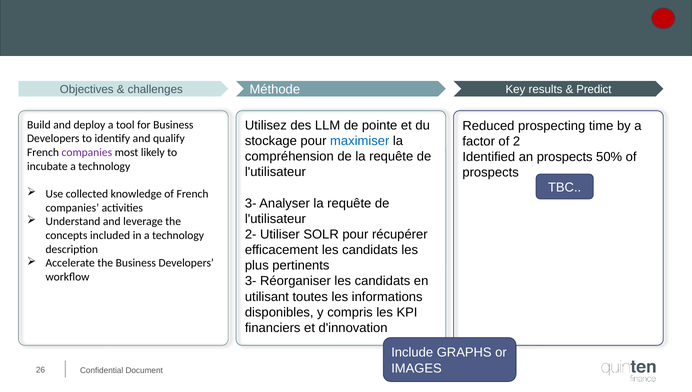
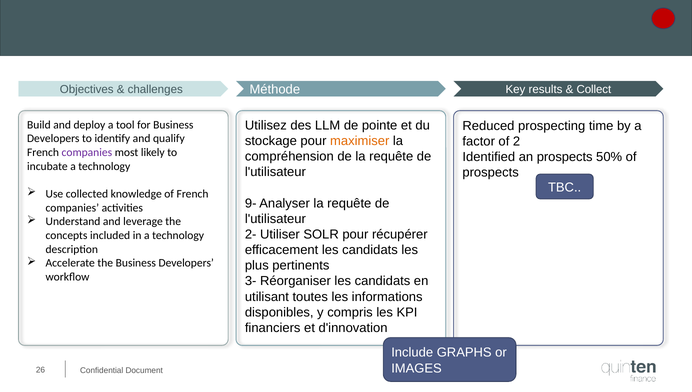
Predict: Predict -> Collect (594, 89)
maximiser colour: blue -> orange (360, 141)
3-: 3- -> 9- (251, 203)
